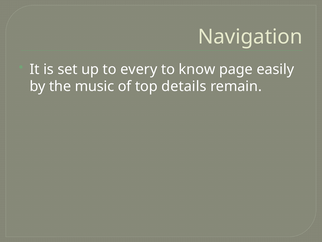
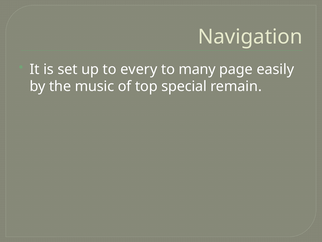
know: know -> many (197, 69)
details: details -> special (184, 86)
